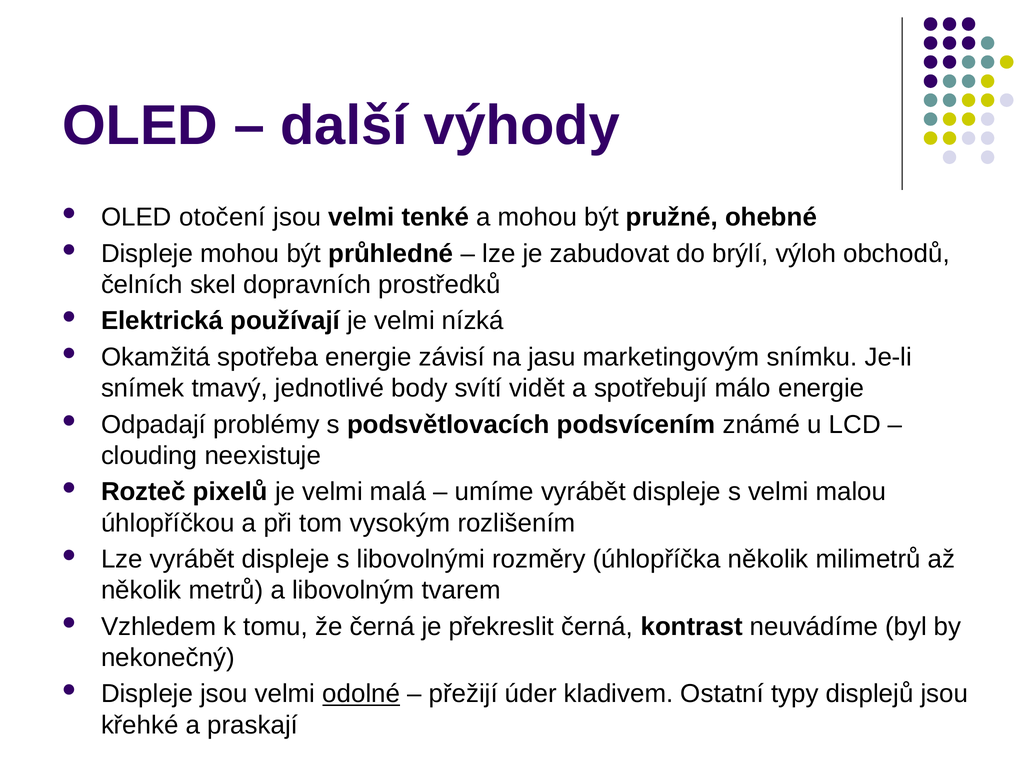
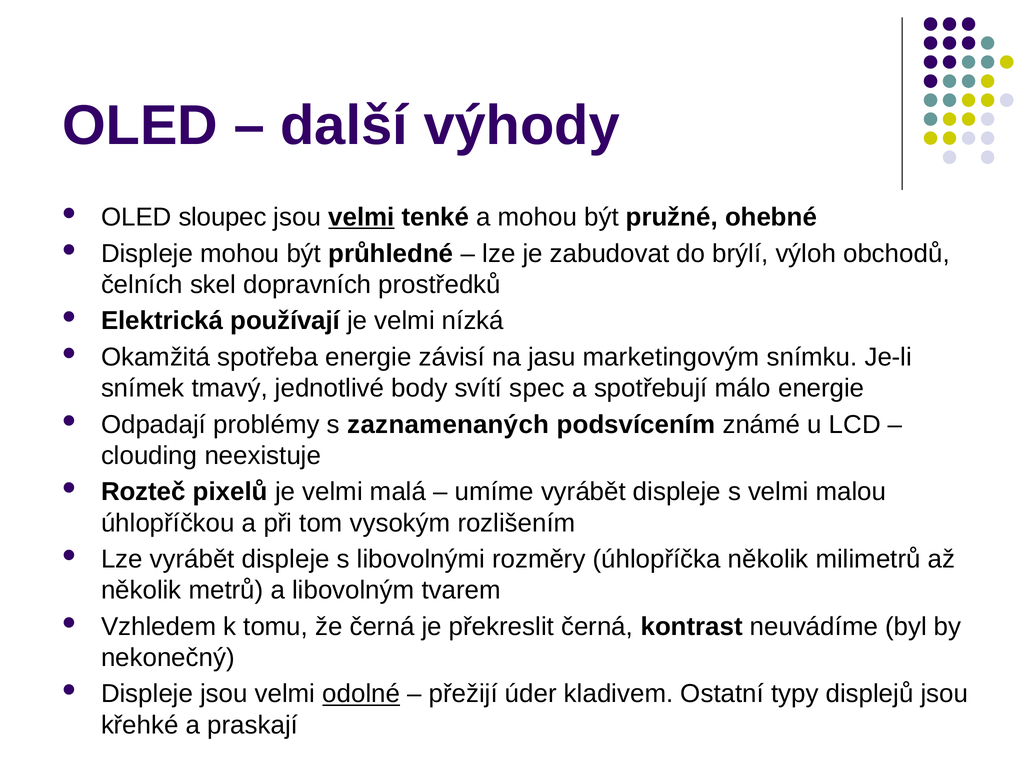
otočení: otočení -> sloupec (223, 217)
velmi underline: none -> present (361, 217)
vidět: vidět -> spec (537, 388)
podsvětlovacích: podsvětlovacích -> zaznamenaných (448, 425)
